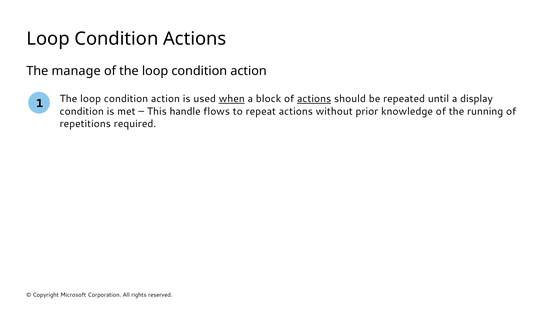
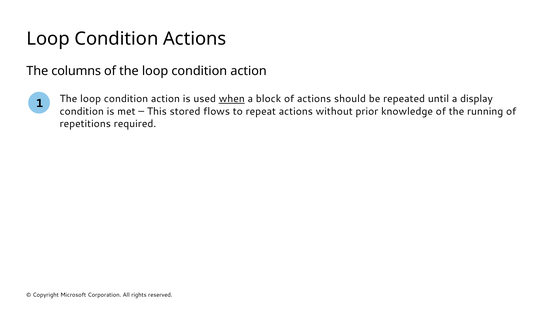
manage: manage -> columns (76, 71)
actions underline: present -> none (314, 99)
handle: handle -> stored (185, 111)
